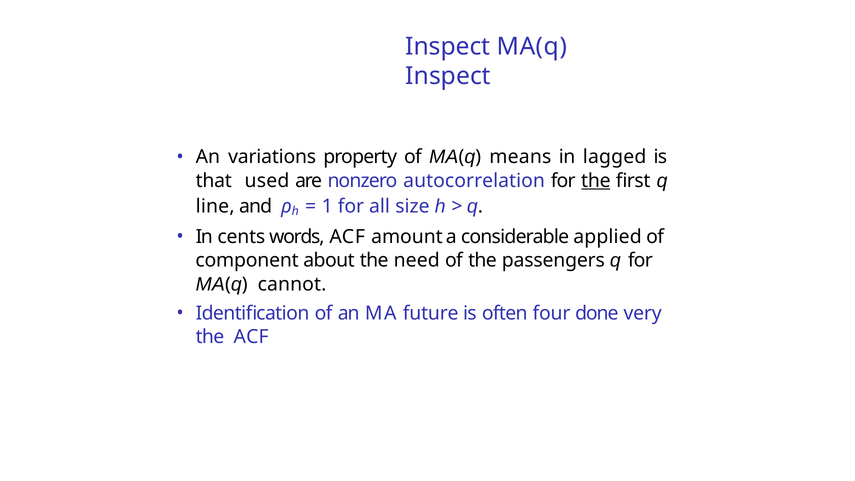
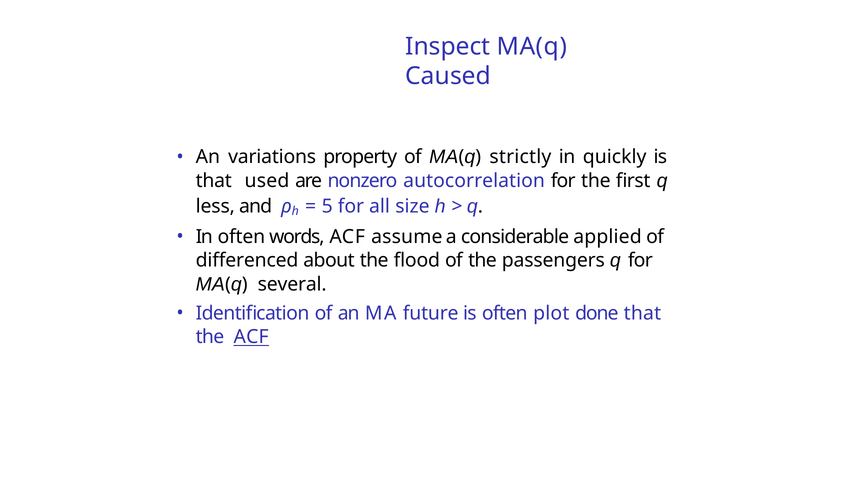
Inspect: Inspect -> Caused (448, 76)
means: means -> strictly (520, 157)
lagged: lagged -> quickly (615, 157)
the underline: present -> none (596, 181)
line: line -> less (215, 206)
1: 1 -> 5 (327, 206)
In cents: cents -> often (241, 237)
amount: amount -> assume (407, 237)
component: component -> differenced (247, 260)
need: need -> flood (417, 260)
cannot: cannot -> several (292, 284)
four: four -> plot (551, 313)
done very: very -> that (642, 313)
ACF underline: none -> present (251, 337)
